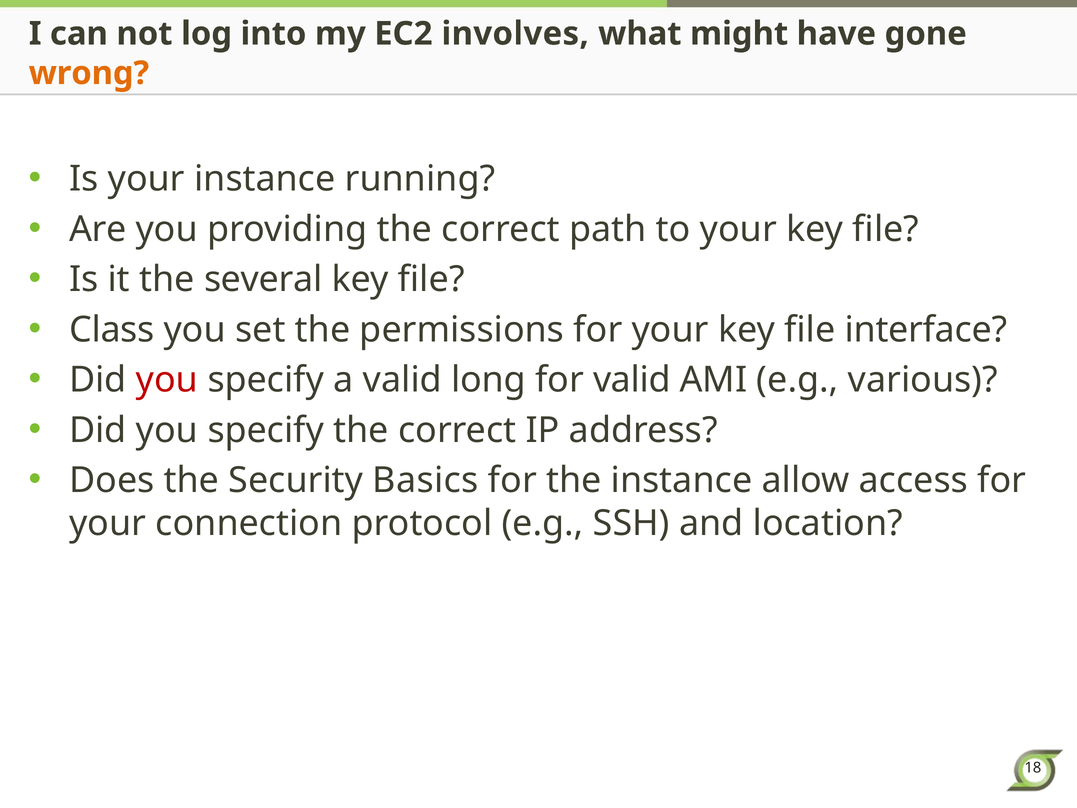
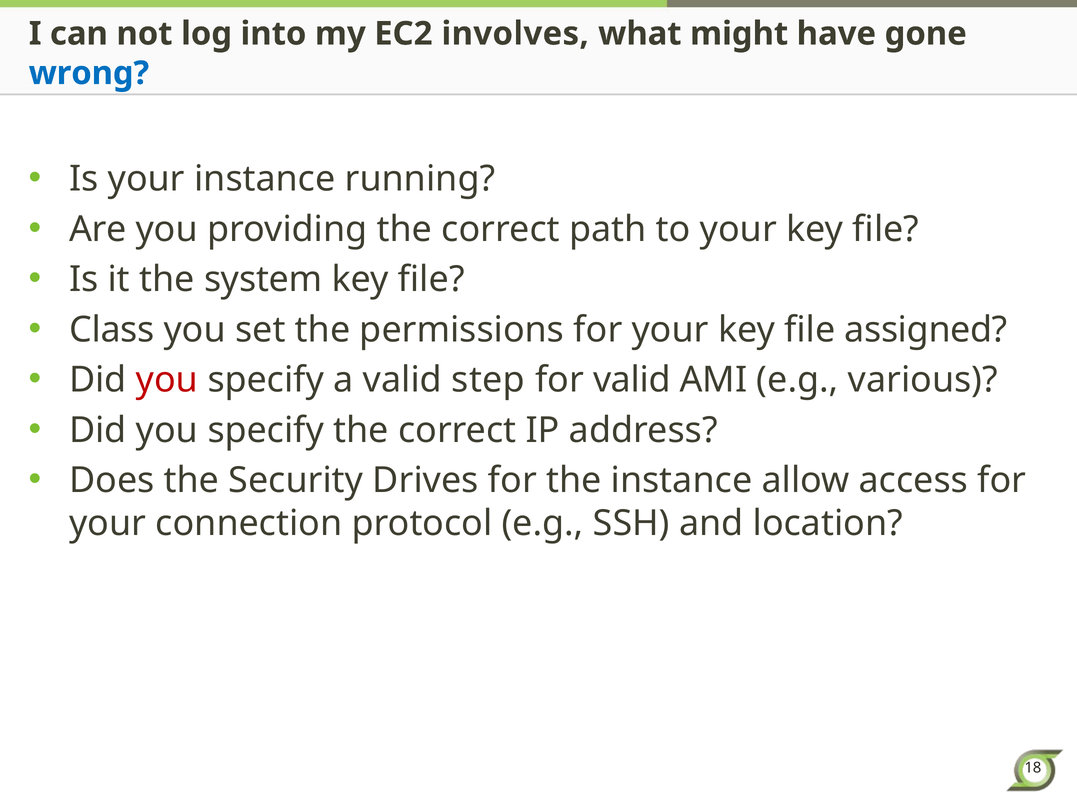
wrong colour: orange -> blue (89, 73)
several: several -> system (263, 279)
interface: interface -> assigned (926, 330)
long: long -> step (488, 380)
Basics: Basics -> Drives (426, 480)
